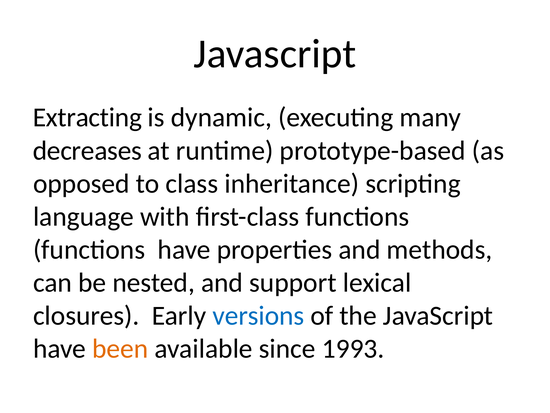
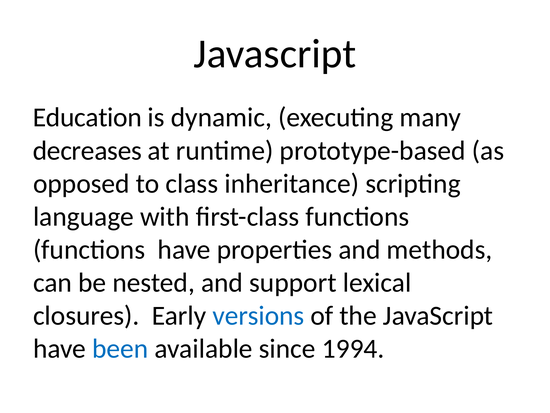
Extracting: Extracting -> Education (87, 117)
been colour: orange -> blue (120, 348)
1993: 1993 -> 1994 (353, 348)
